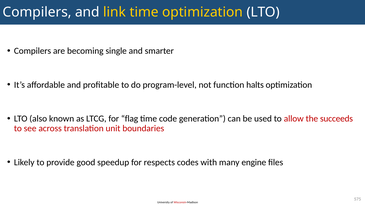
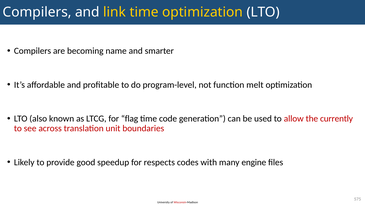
single: single -> name (116, 51)
halts: halts -> melt (255, 85)
succeeds: succeeds -> currently (336, 119)
